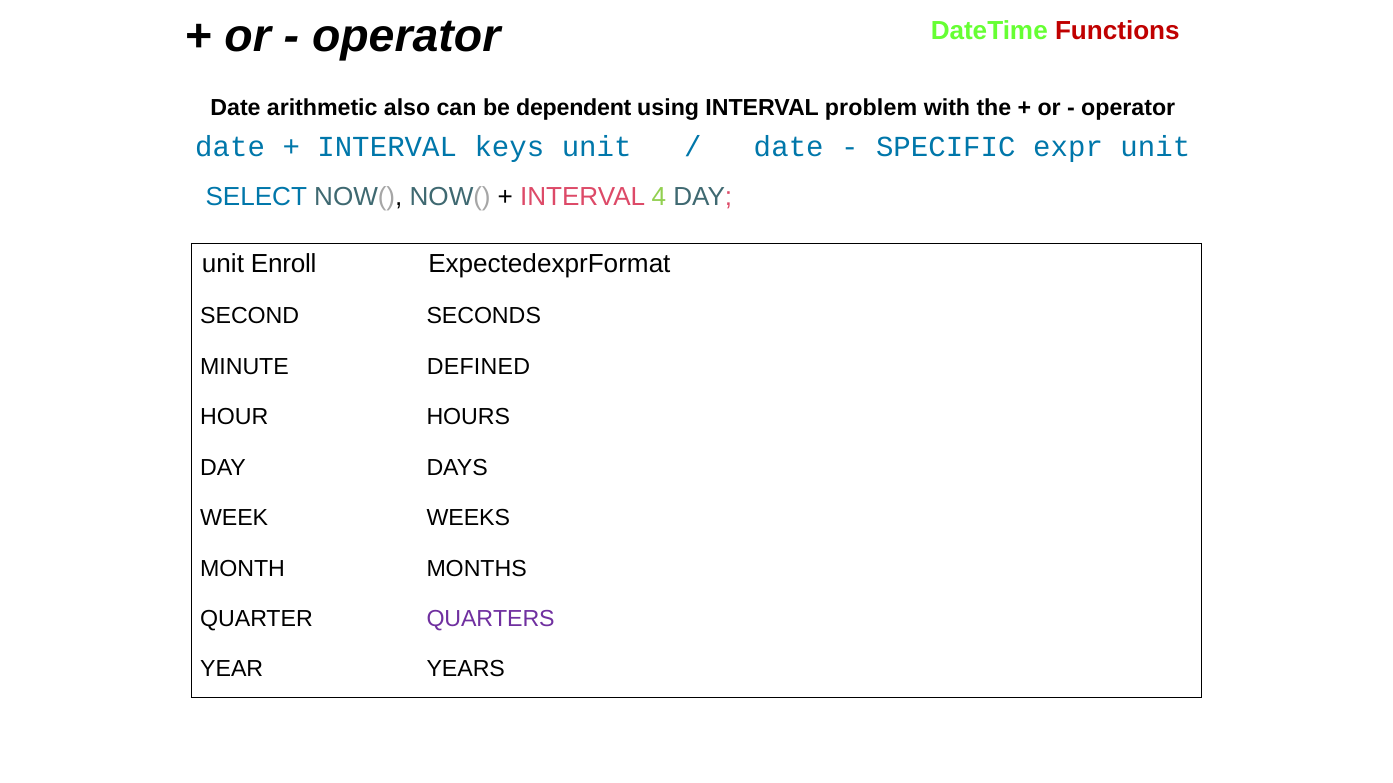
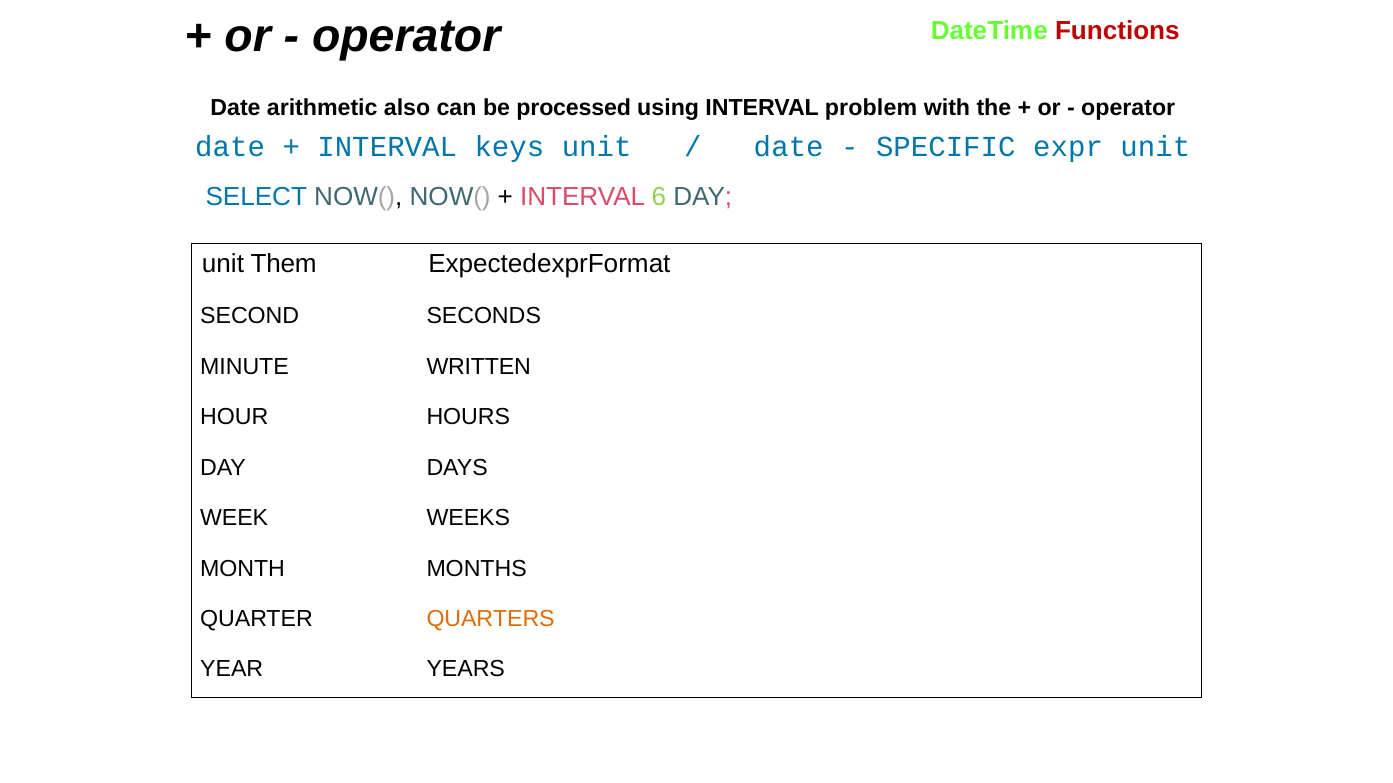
dependent: dependent -> processed (574, 108)
4: 4 -> 6 (659, 197)
Enroll: Enroll -> Them (284, 264)
DEFINED: DEFINED -> WRITTEN (479, 367)
QUARTERS colour: purple -> orange (491, 619)
